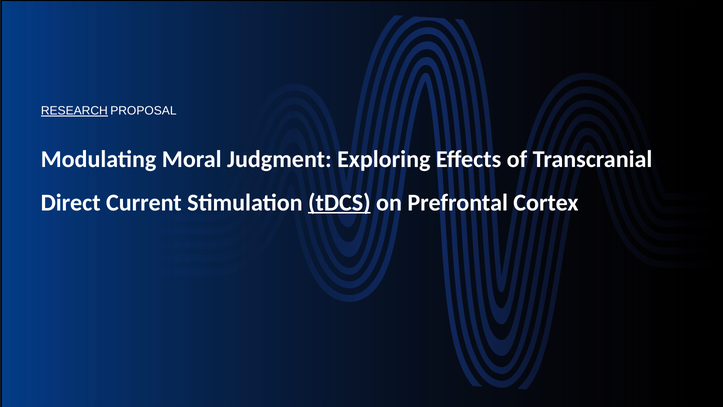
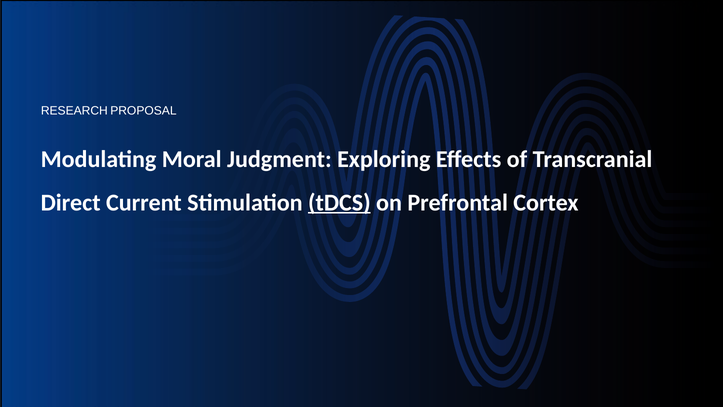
RESEARCH underline: present -> none (74, 111)
